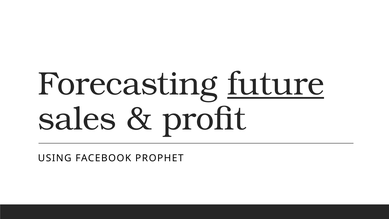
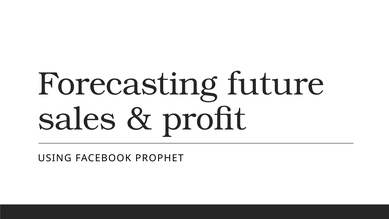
future underline: present -> none (276, 84)
